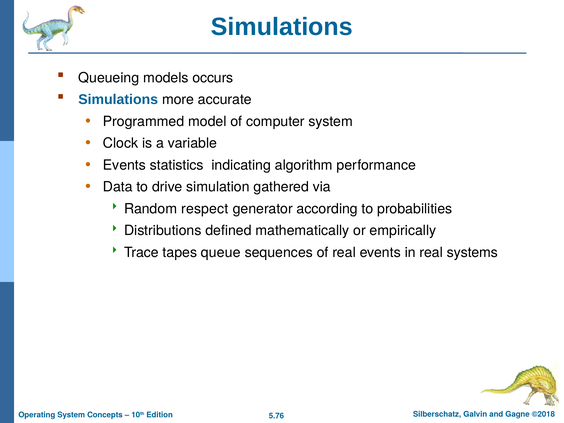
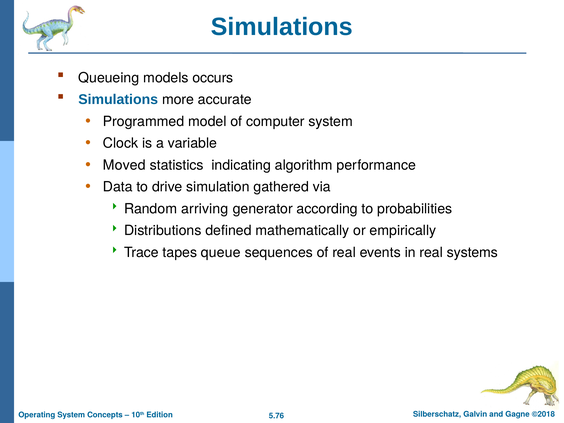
Events: Events -> Moved (124, 165)
respect: respect -> arriving (205, 209)
